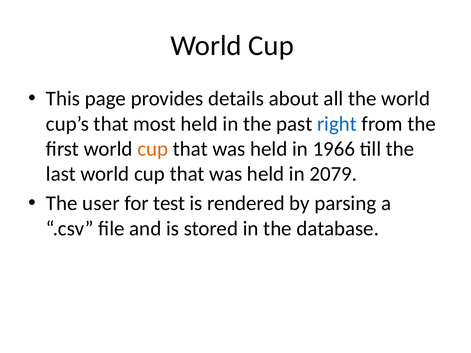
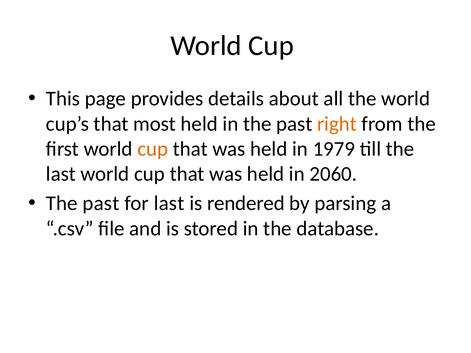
right colour: blue -> orange (337, 124)
1966: 1966 -> 1979 (334, 149)
2079: 2079 -> 2060 (333, 174)
user: user -> past (101, 204)
for test: test -> last (169, 204)
